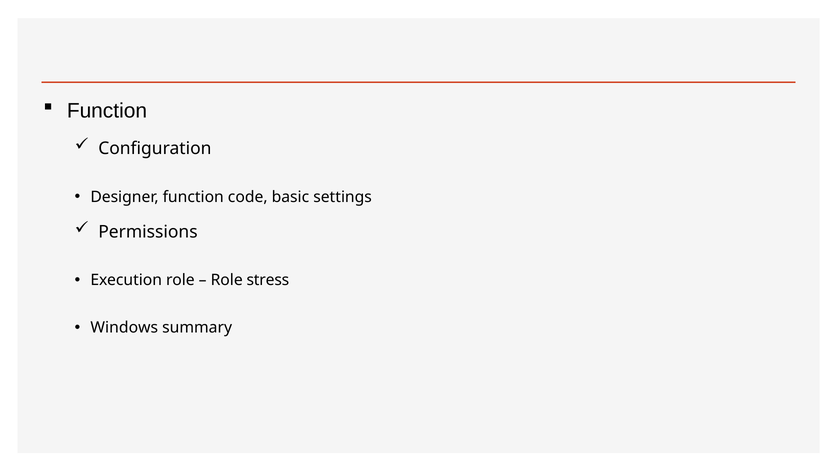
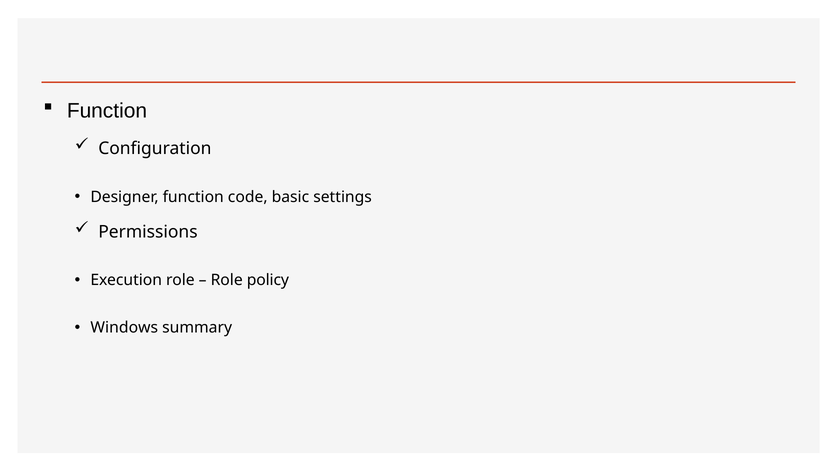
stress: stress -> policy (268, 280)
